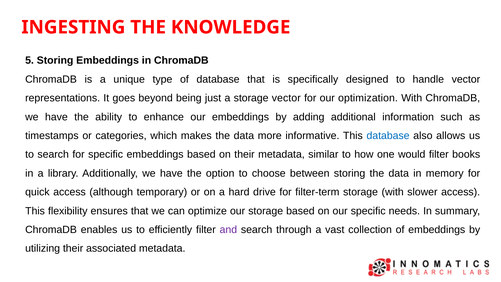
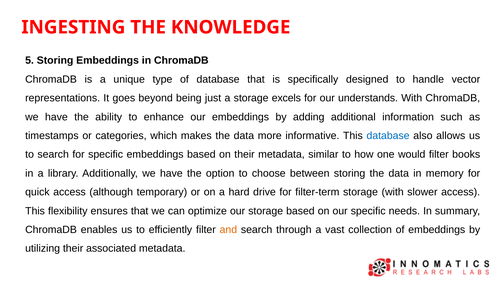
storage vector: vector -> excels (286, 98)
optimization: optimization -> understands (368, 98)
and colour: purple -> orange (228, 230)
